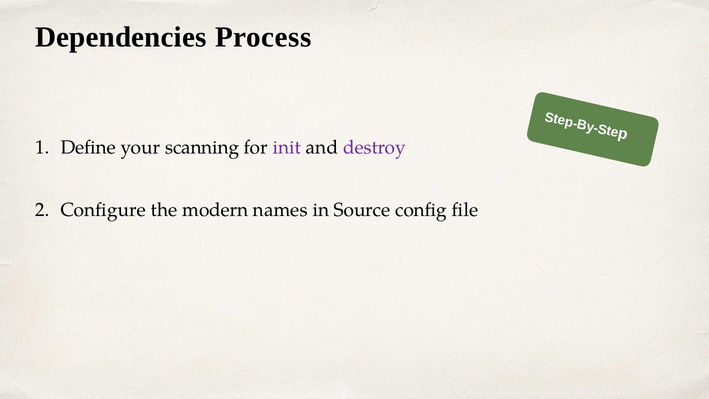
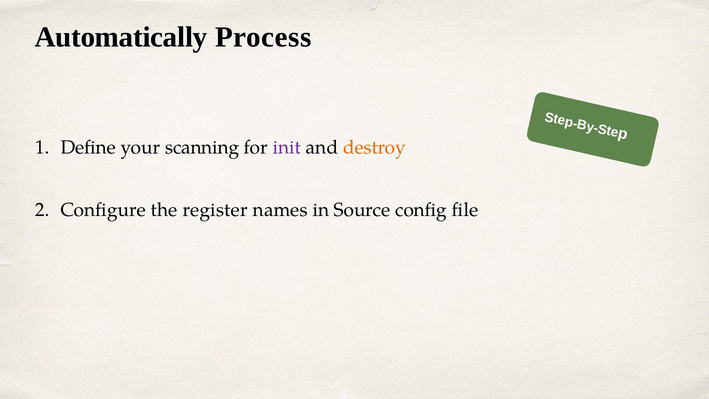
Dependencies: Dependencies -> Automatically (121, 37)
destroy colour: purple -> orange (374, 147)
modern: modern -> register (215, 210)
